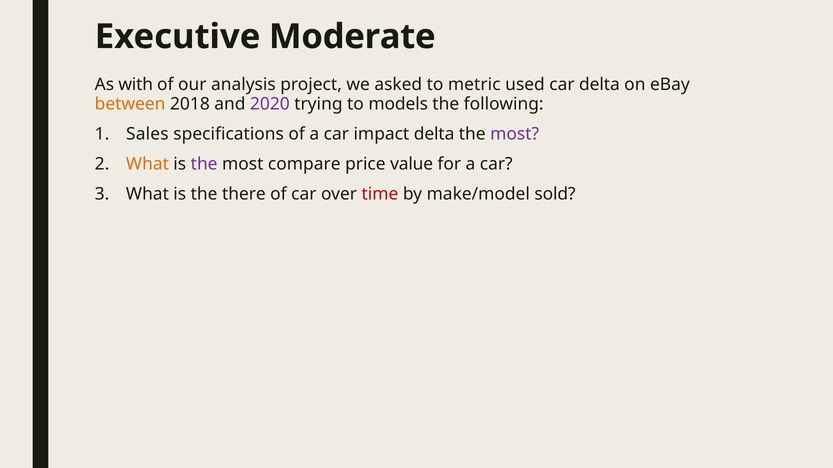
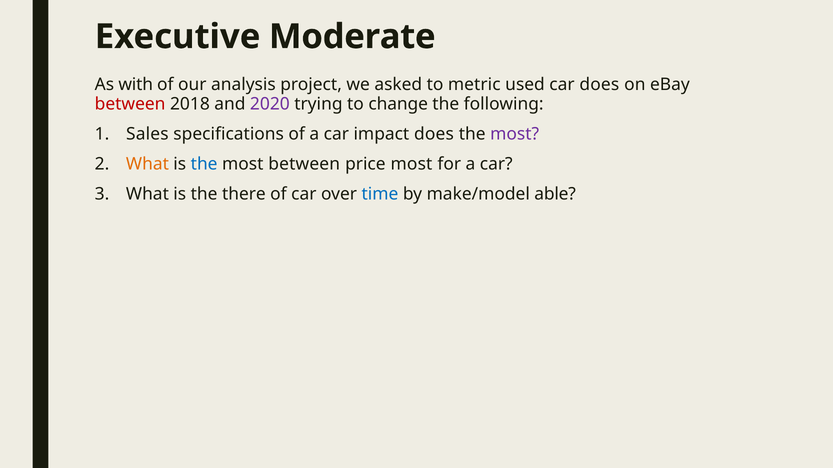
car delta: delta -> does (599, 85)
between colour: orange -> red (130, 104)
models: models -> change (398, 104)
impact delta: delta -> does (434, 134)
the colour: purple -> blue (204, 164)
most compare: compare -> between (304, 164)
price value: value -> most (411, 164)
time colour: red -> blue (380, 194)
sold: sold -> able (555, 194)
